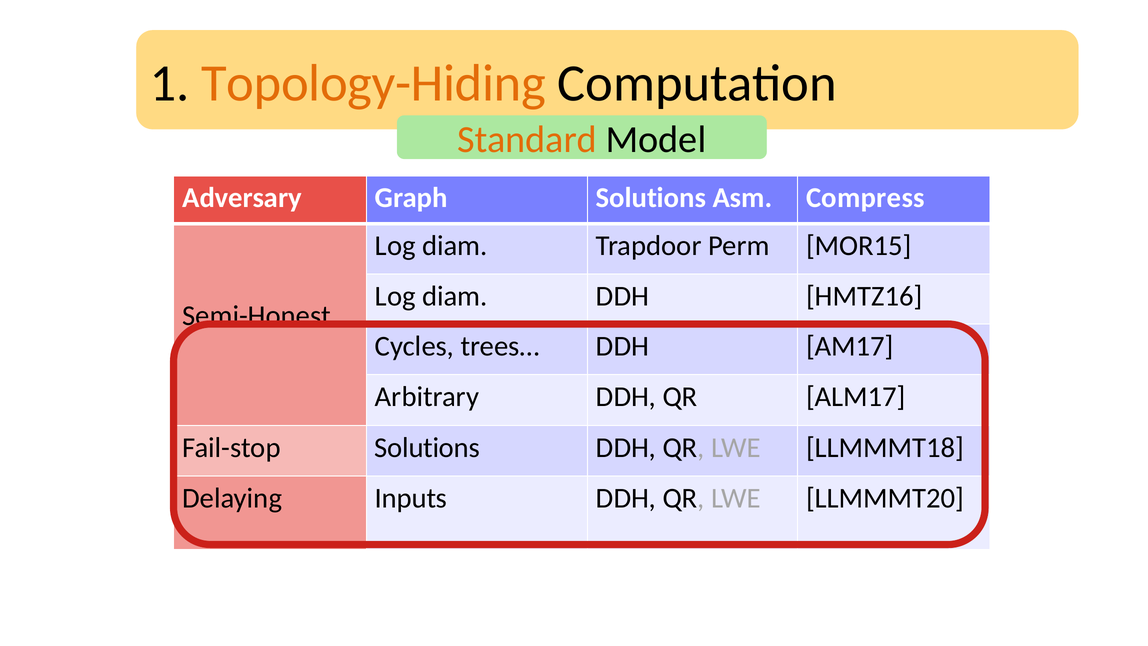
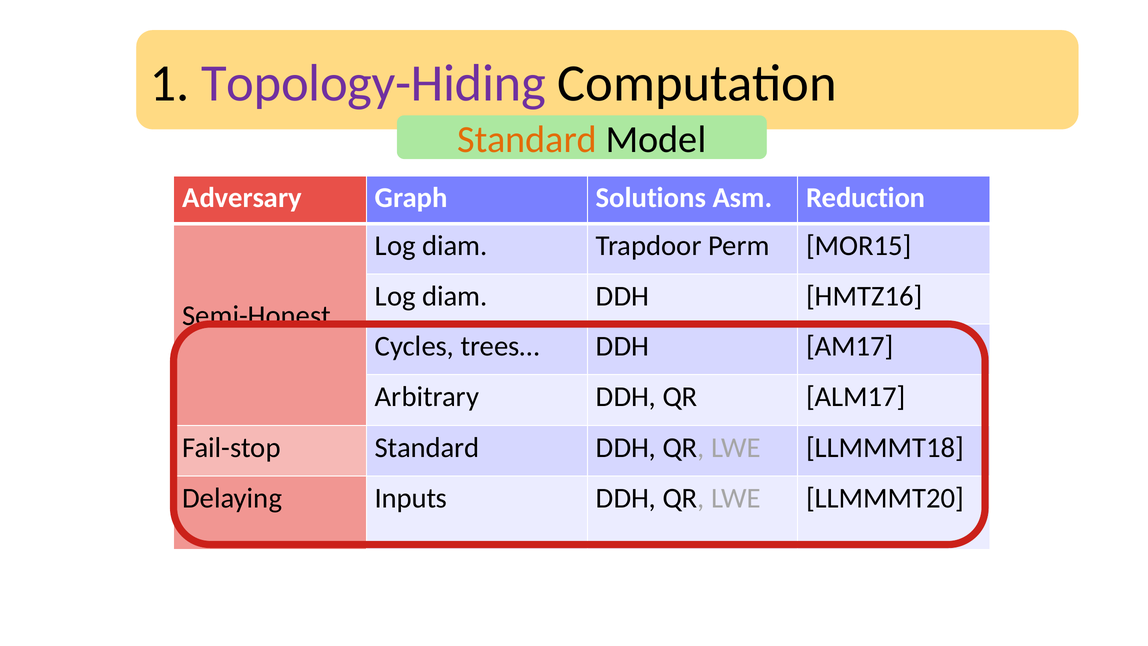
Topology-Hiding colour: orange -> purple (374, 83)
Compress: Compress -> Reduction (866, 198)
Fail-stop Solutions: Solutions -> Standard (427, 448)
